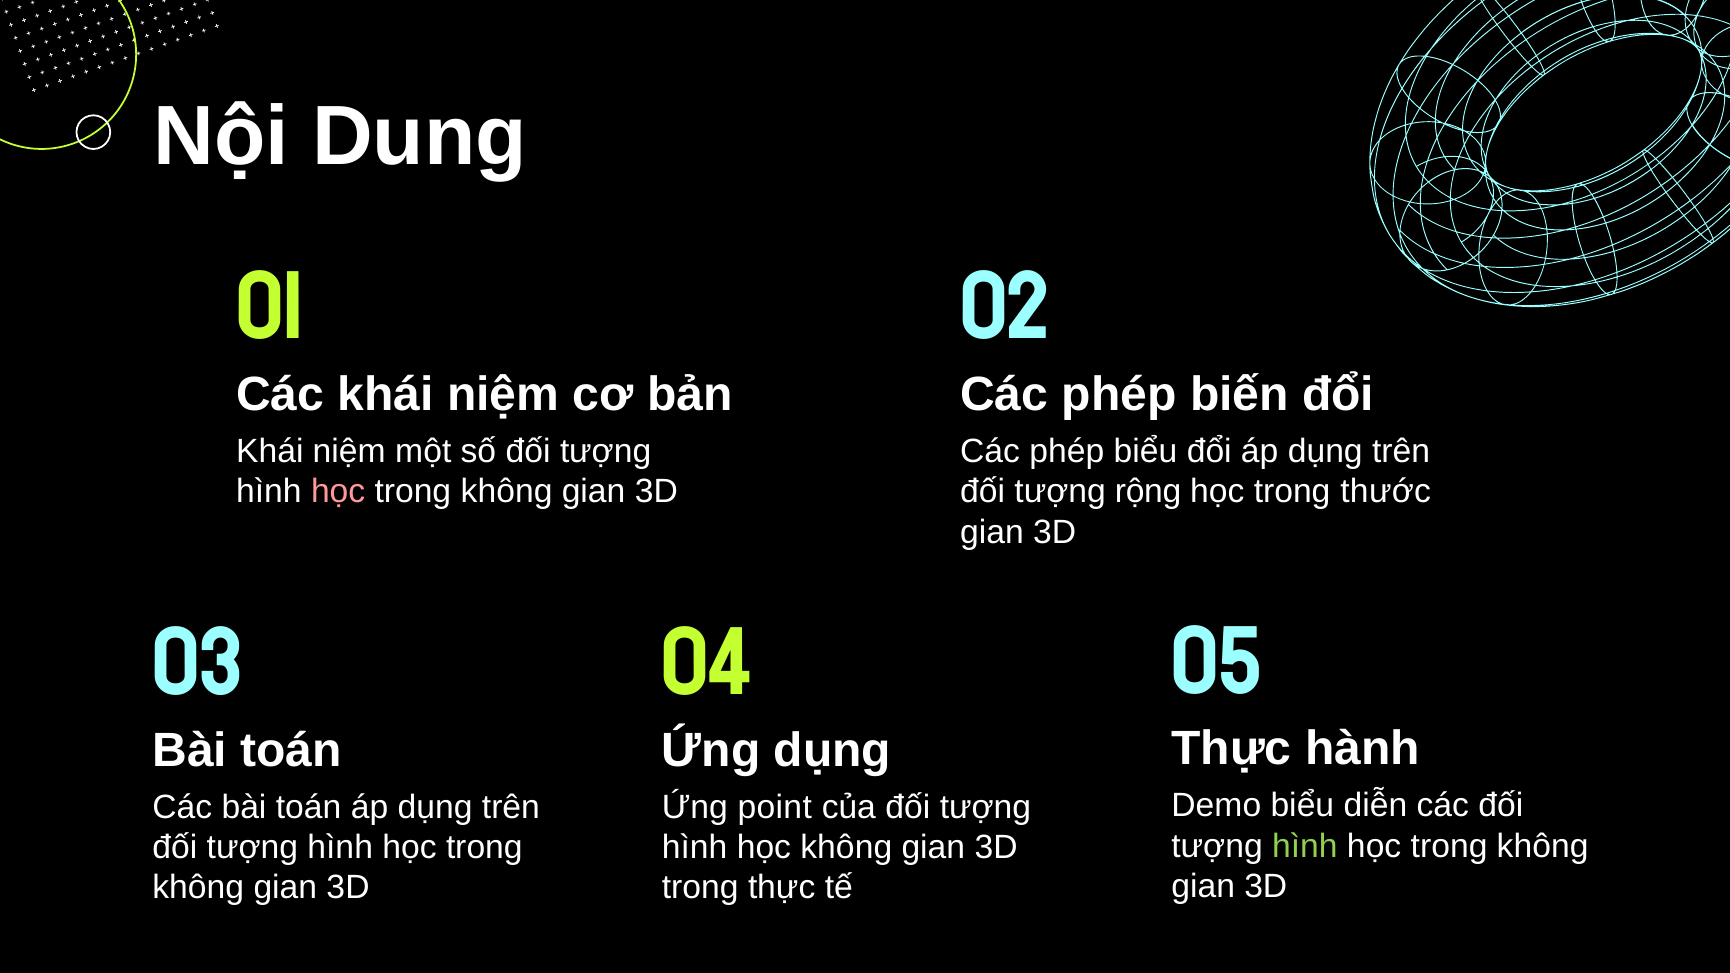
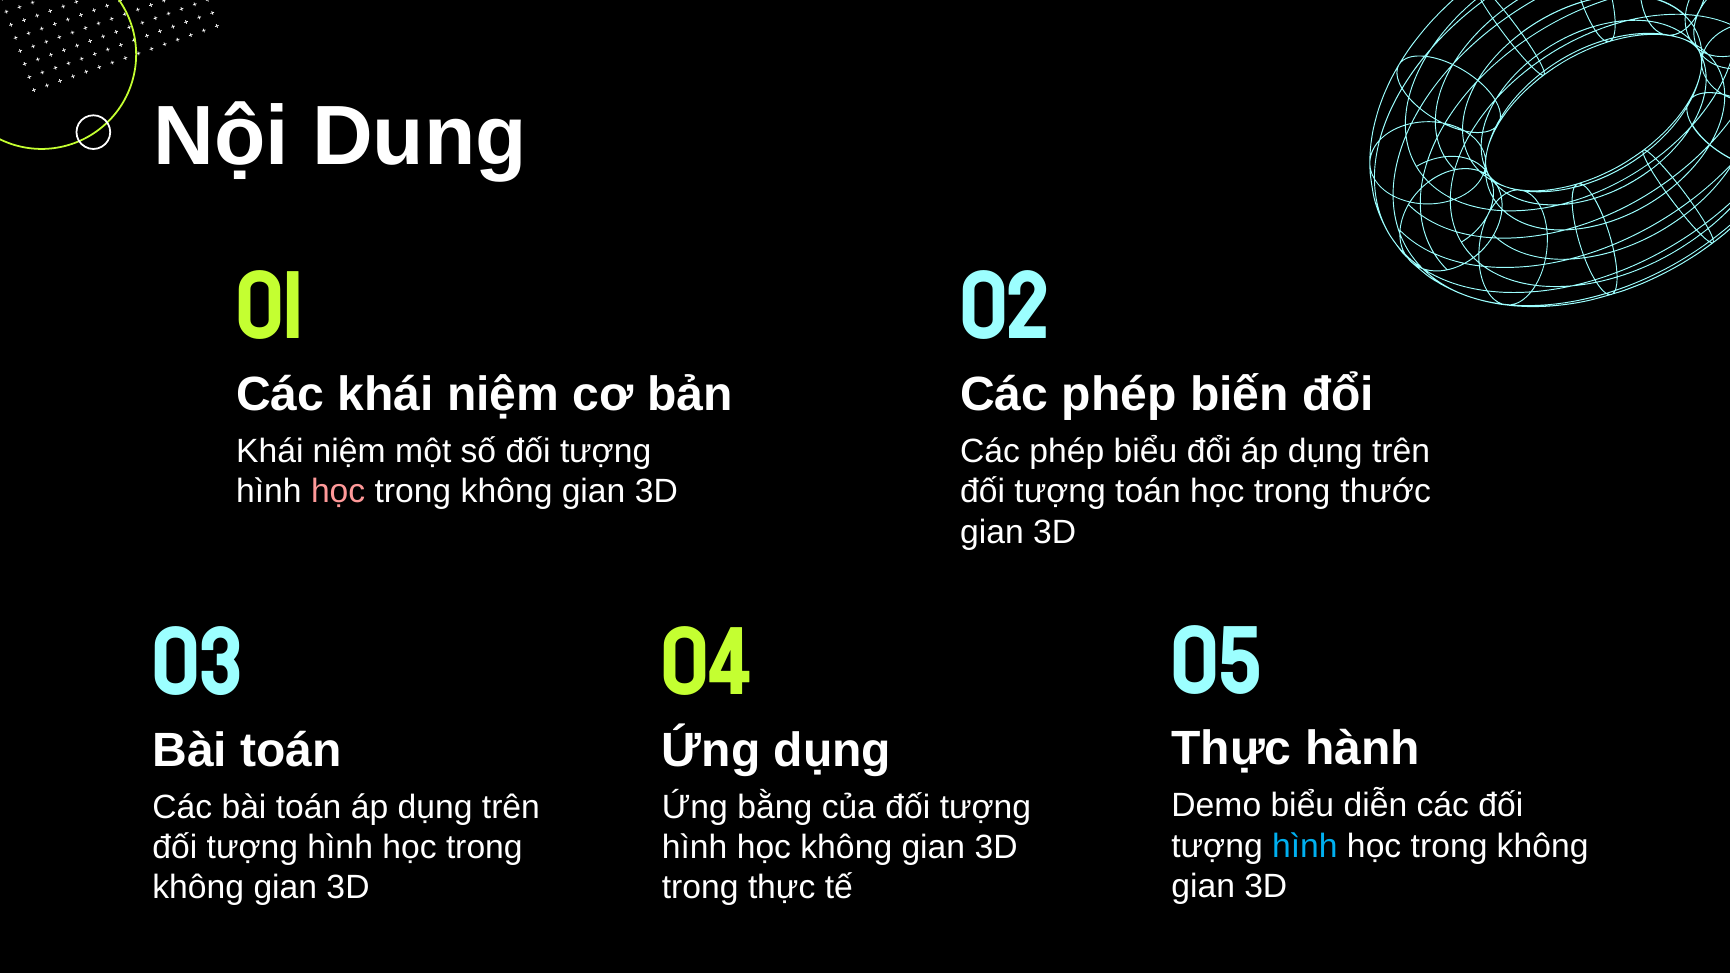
tượng rộng: rộng -> toán (1148, 492)
point: point -> bằng (775, 807)
hình colour: light green -> light blue (1305, 846)
